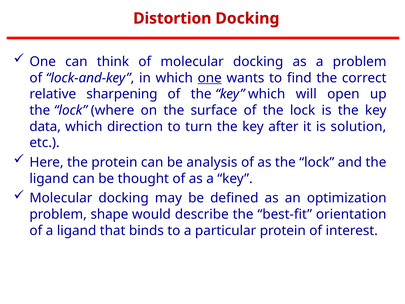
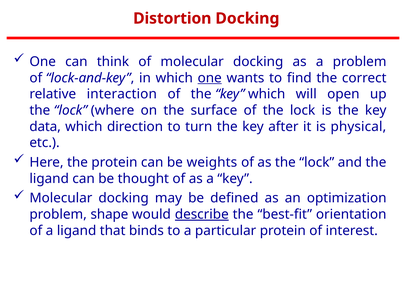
sharpening: sharpening -> interaction (122, 94)
solution: solution -> physical (358, 126)
analysis: analysis -> weights (212, 162)
describe underline: none -> present (202, 214)
